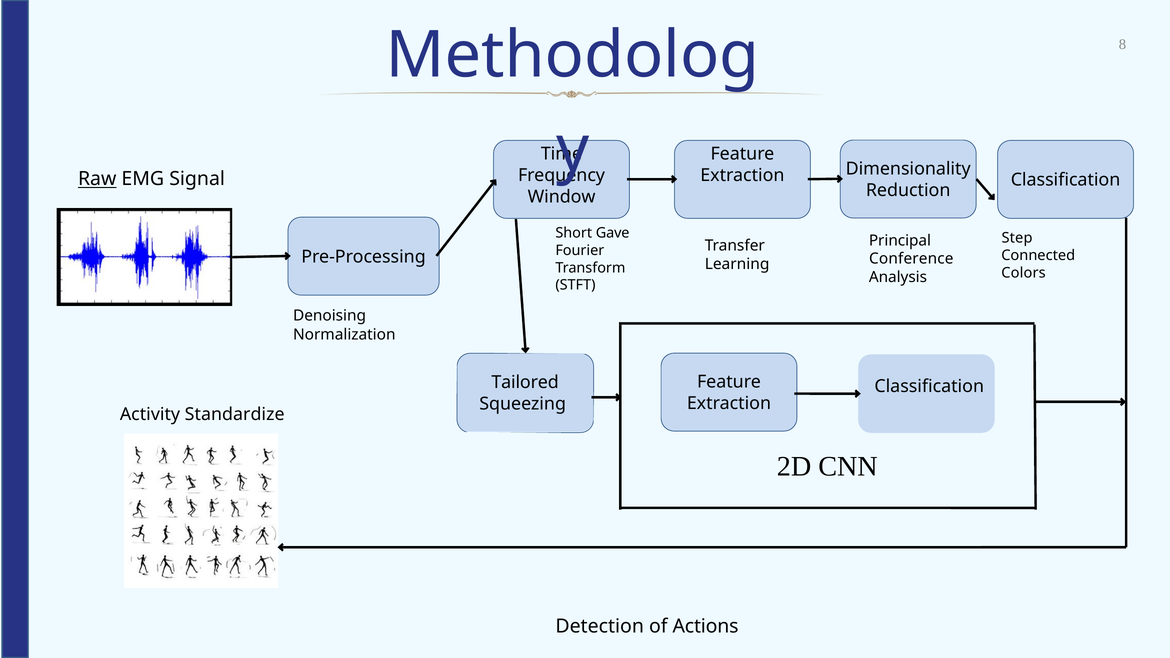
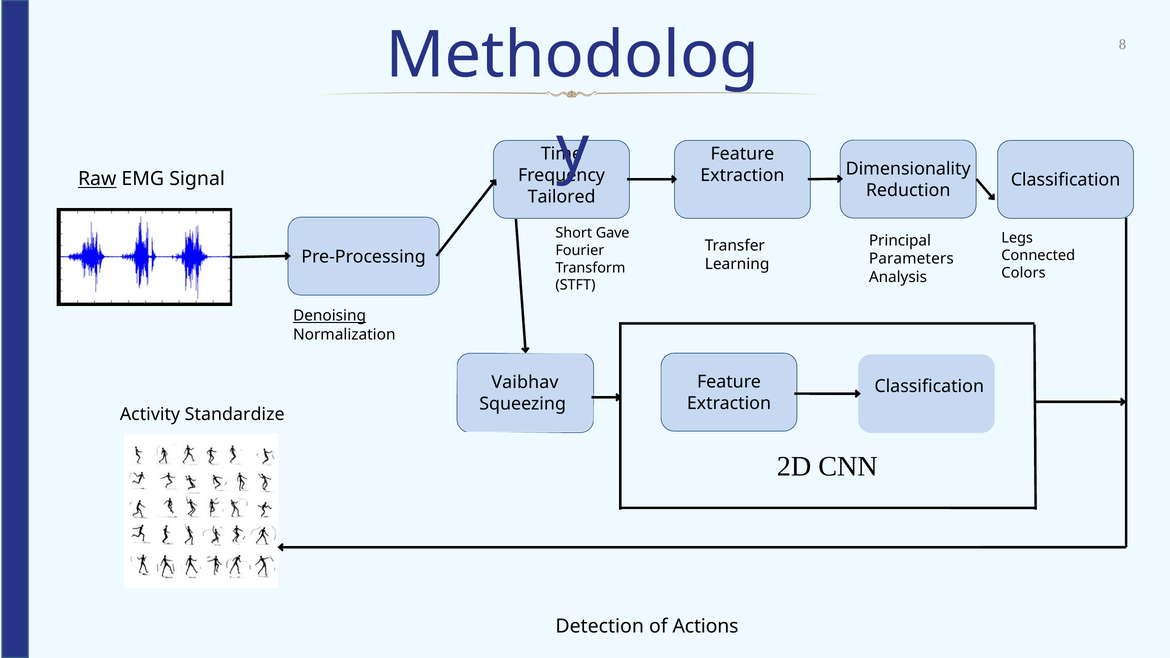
Window: Window -> Tailored (562, 197)
Step: Step -> Legs (1017, 238)
Conference: Conference -> Parameters (911, 259)
Denoising underline: none -> present (330, 316)
Tailored: Tailored -> Vaibhav (525, 382)
